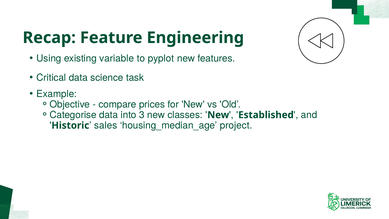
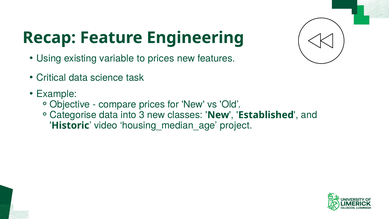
to pyplot: pyplot -> prices (161, 58)
sales: sales -> video (106, 125)
